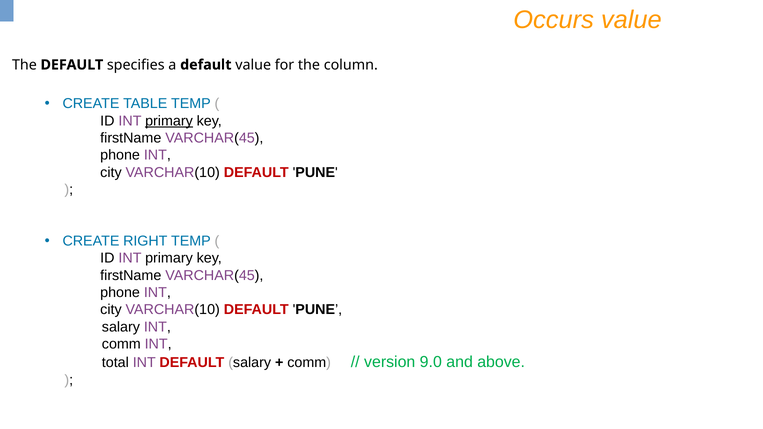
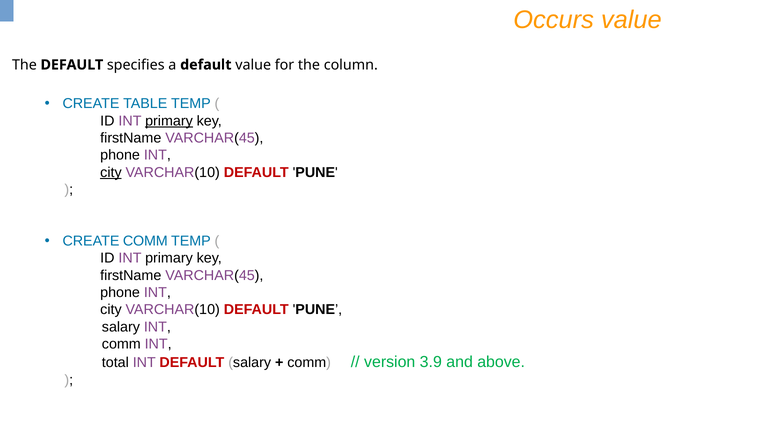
city underline: none -> present (111, 172)
CREATE RIGHT: RIGHT -> COMM (145, 241)
9.0: 9.0 -> 3.9 (431, 362)
